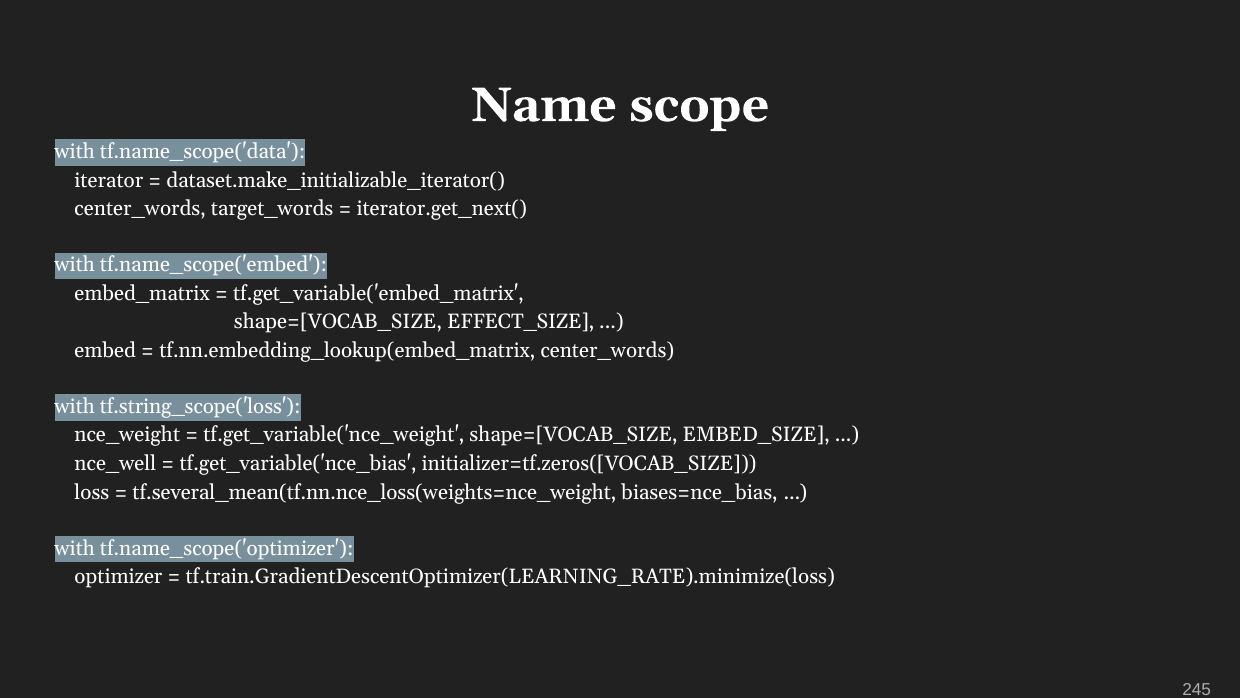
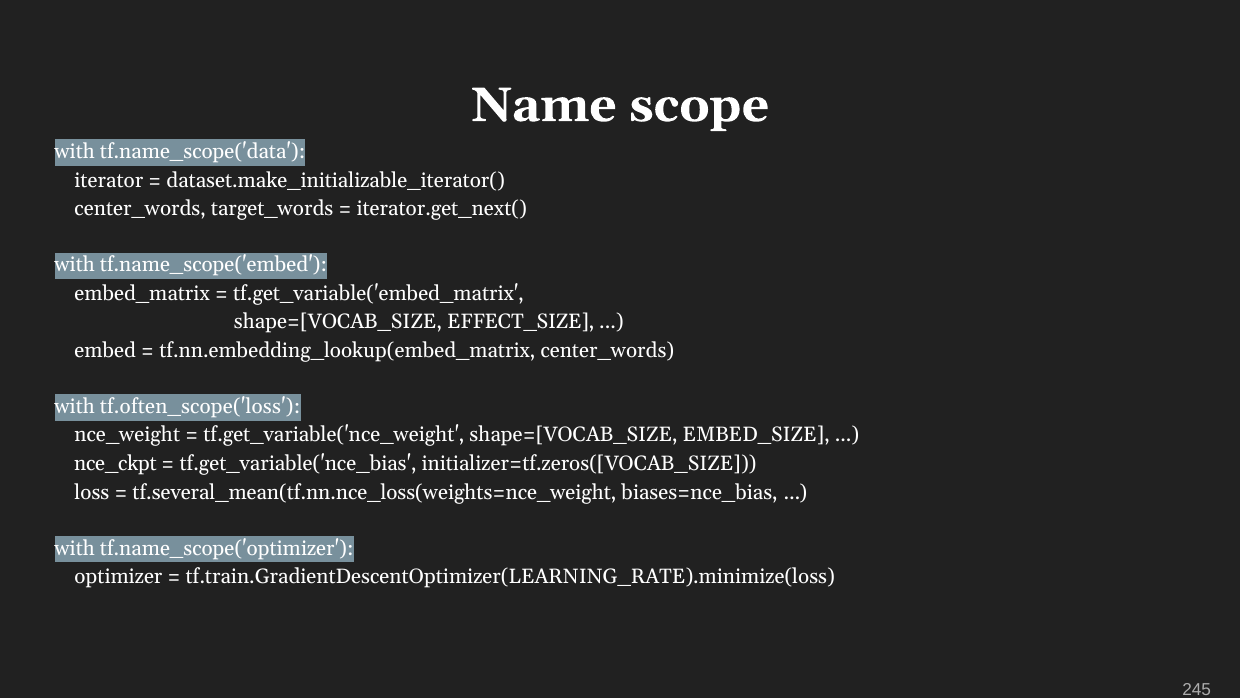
tf.string_scope('loss: tf.string_scope('loss -> tf.often_scope('loss (200, 406)
nce_well: nce_well -> nce_ckpt (115, 463)
